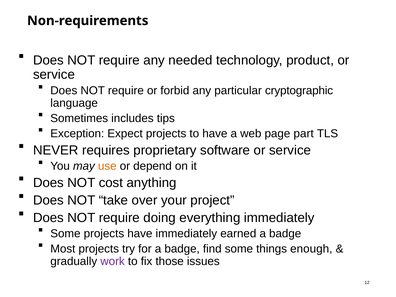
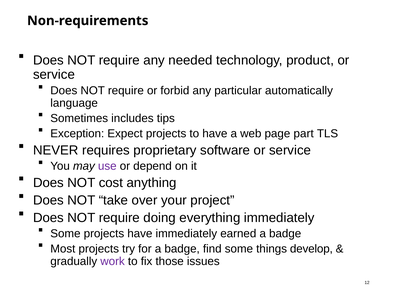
cryptographic: cryptographic -> automatically (299, 90)
use colour: orange -> purple (107, 166)
enough: enough -> develop (311, 249)
